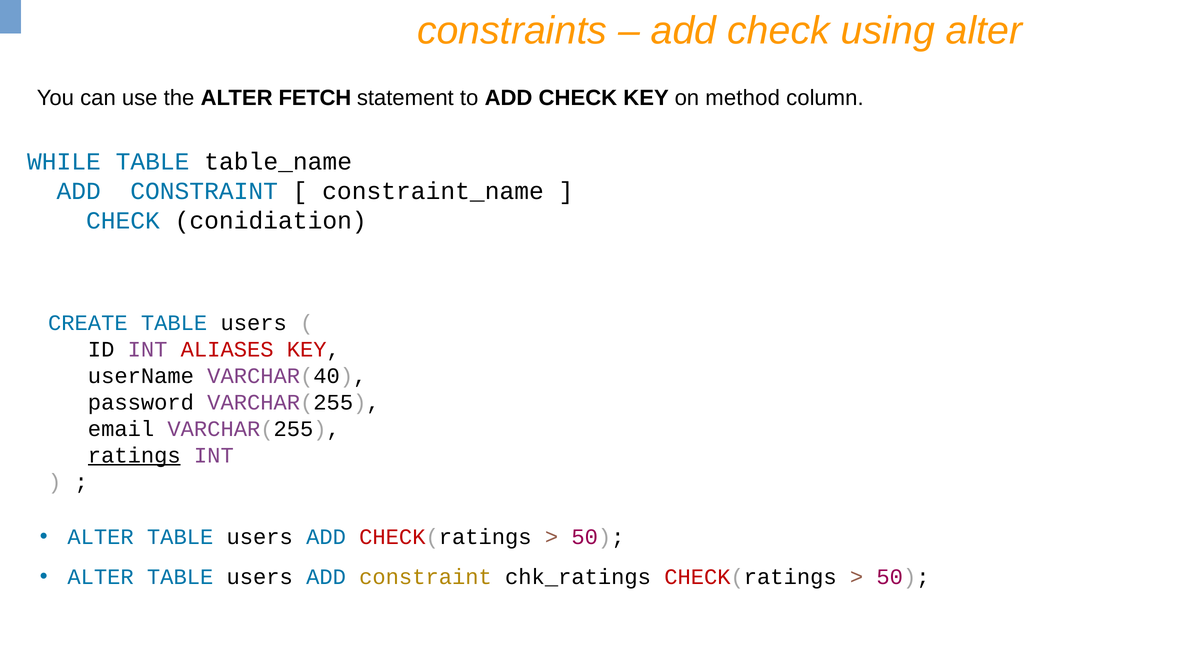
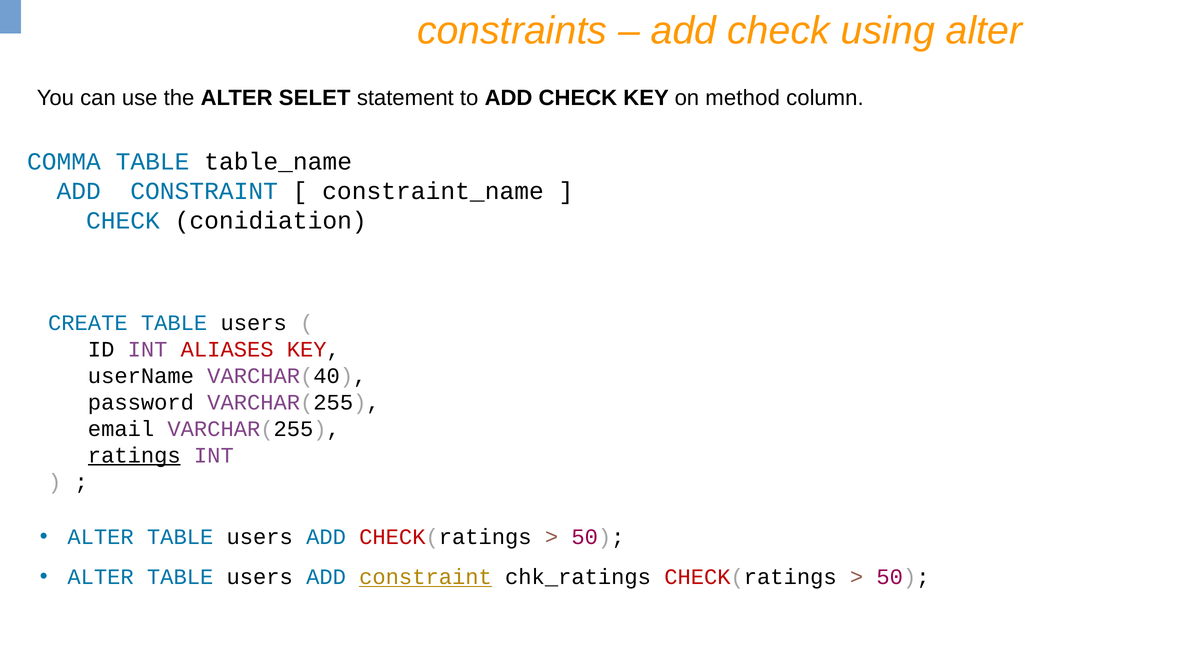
FETCH: FETCH -> SELET (315, 98)
WHILE: WHILE -> COMMA (64, 162)
constraint underline: none -> present (426, 577)
